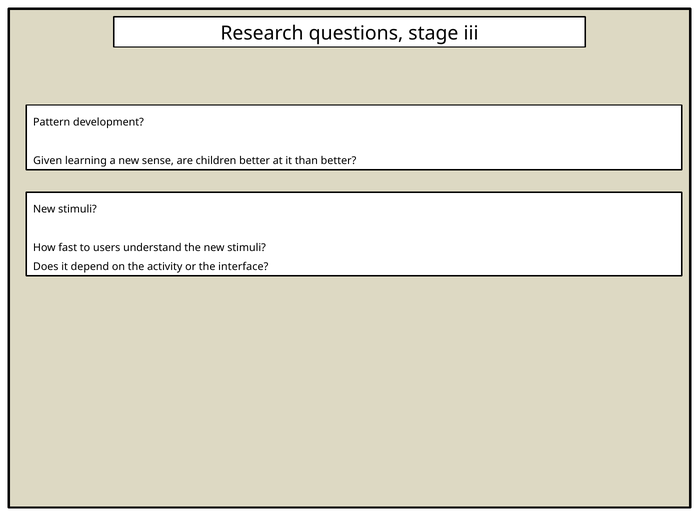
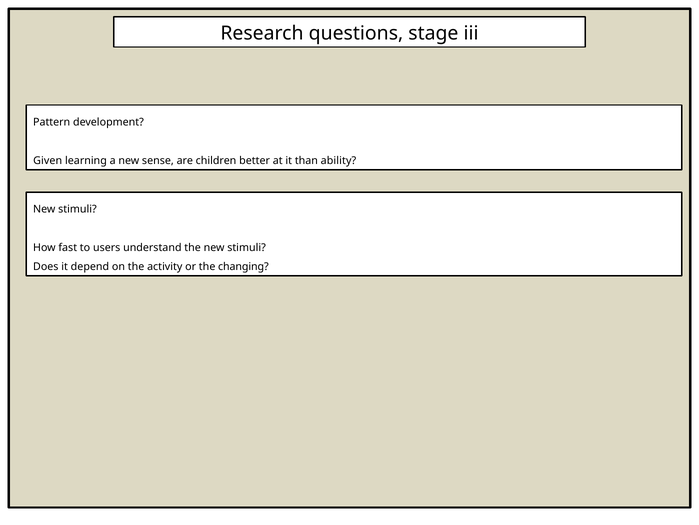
than better: better -> ability (338, 160)
interface: interface -> changing (243, 266)
